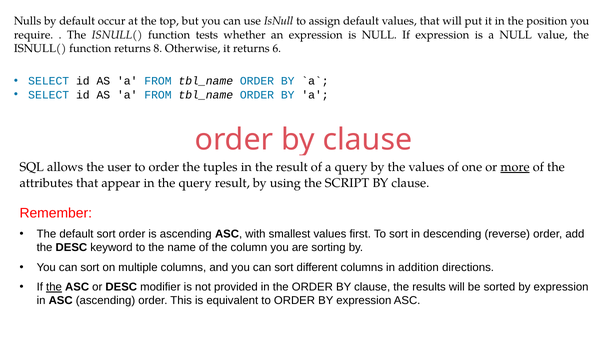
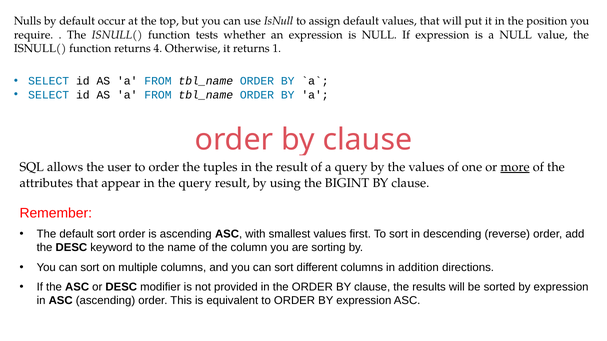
8: 8 -> 4 (158, 49)
6: 6 -> 1 (277, 49)
SCRIPT: SCRIPT -> BIGINT (347, 184)
the underline: present -> none (54, 287)
